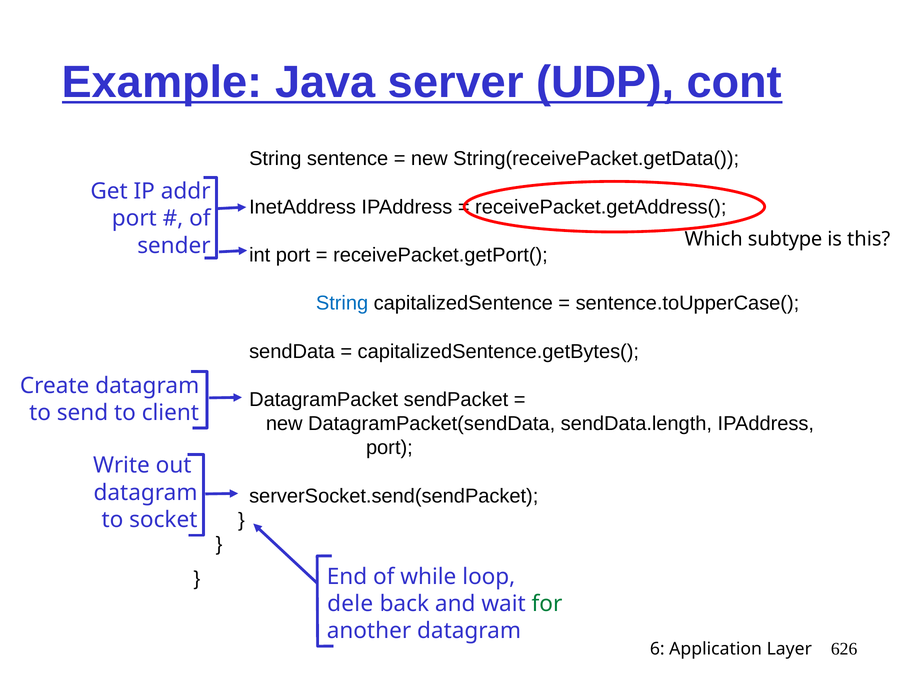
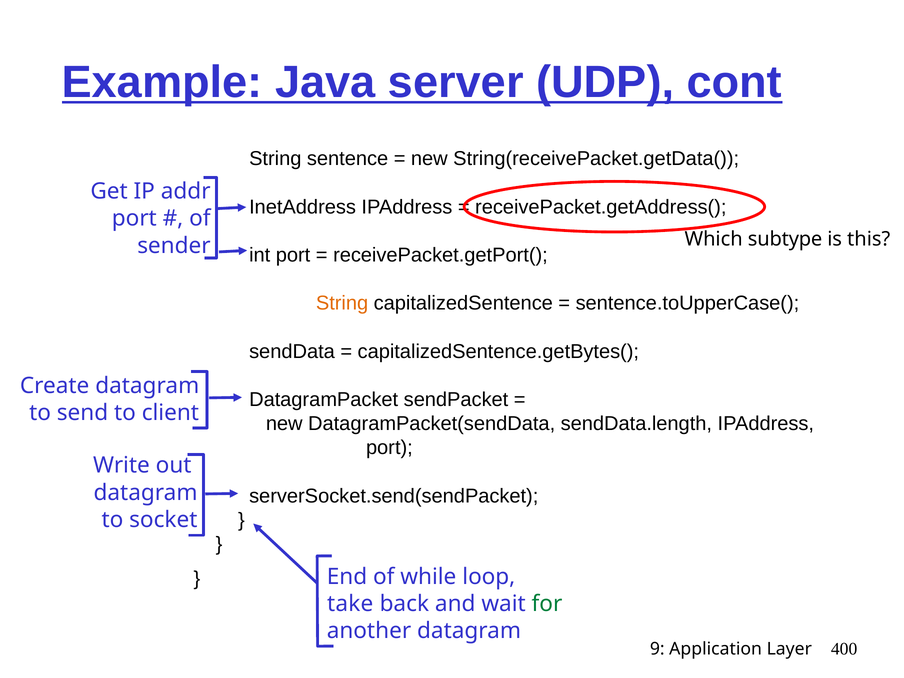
String colour: blue -> orange (342, 303)
dele: dele -> take (350, 604)
6: 6 -> 9 (657, 649)
626: 626 -> 400 (844, 649)
